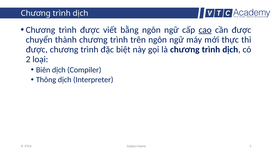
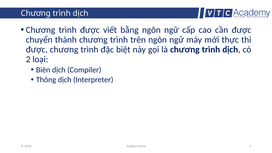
cao underline: present -> none (205, 30)
